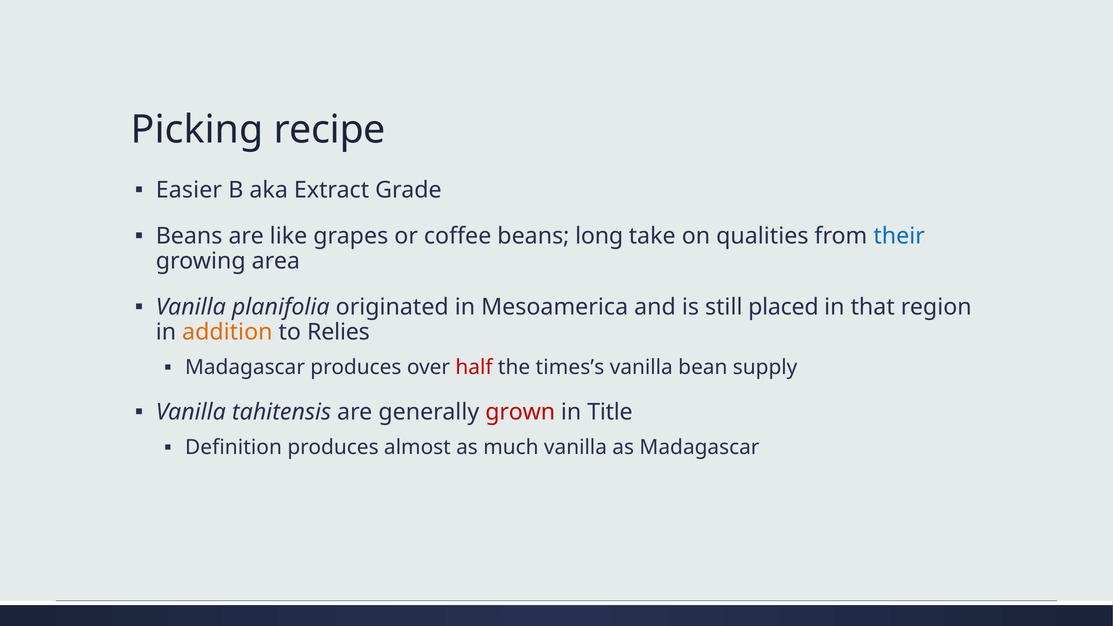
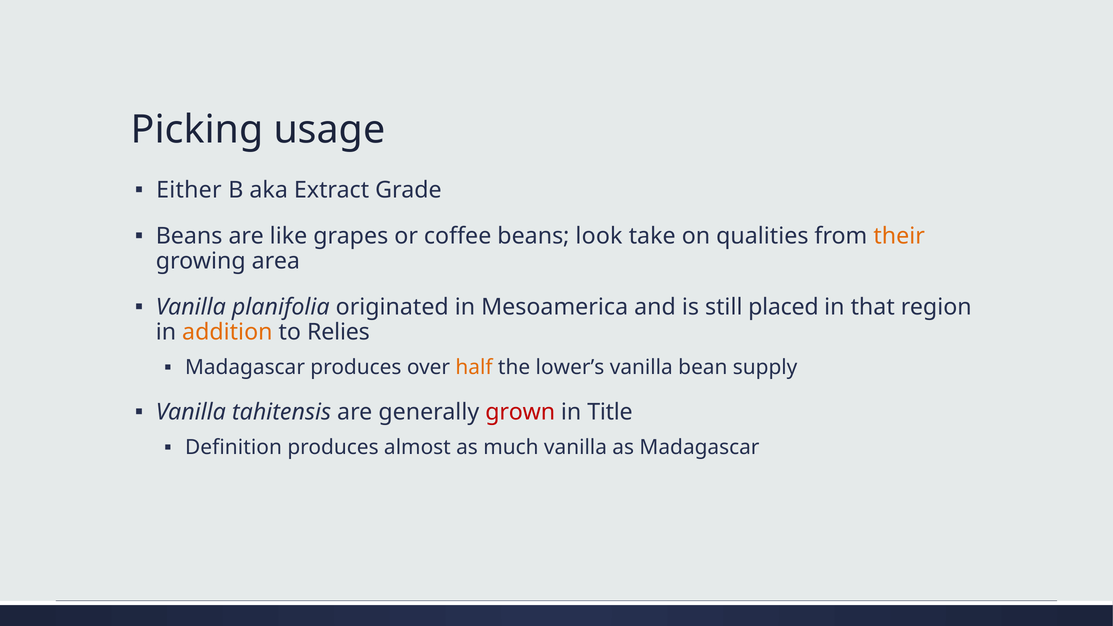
recipe: recipe -> usage (329, 130)
Easier: Easier -> Either (189, 190)
long: long -> look (599, 236)
their colour: blue -> orange (899, 236)
half colour: red -> orange (474, 367)
times’s: times’s -> lower’s (570, 367)
